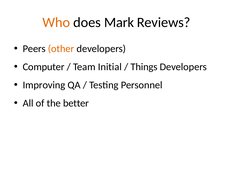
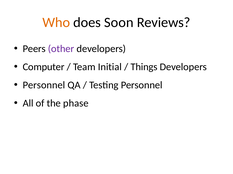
Mark: Mark -> Soon (119, 23)
other colour: orange -> purple (61, 49)
Improving: Improving -> Personnel (44, 85)
better: better -> phase (76, 104)
